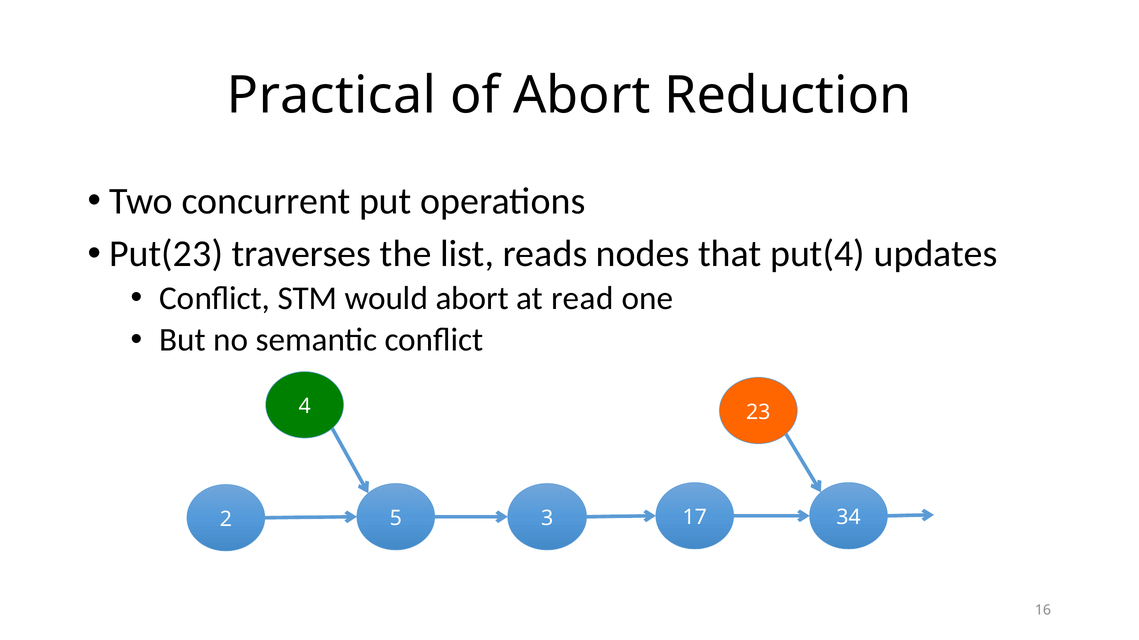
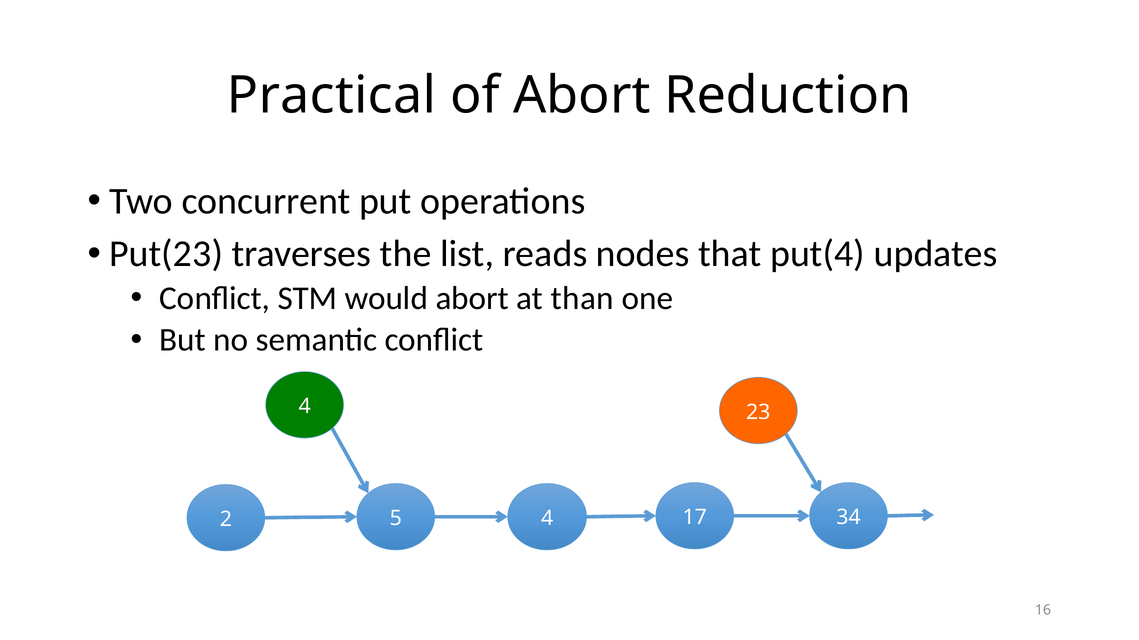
read: read -> than (582, 299)
5 3: 3 -> 4 (547, 519)
